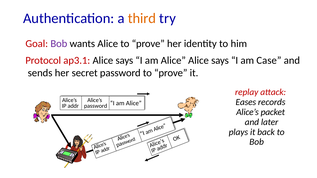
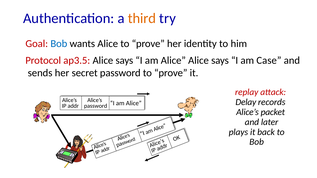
Bob colour: purple -> blue (59, 44)
ap3.1: ap3.1 -> ap3.5 (77, 61)
Eases: Eases -> Delay (246, 102)
